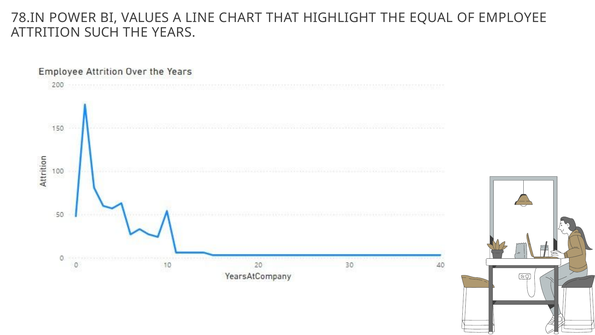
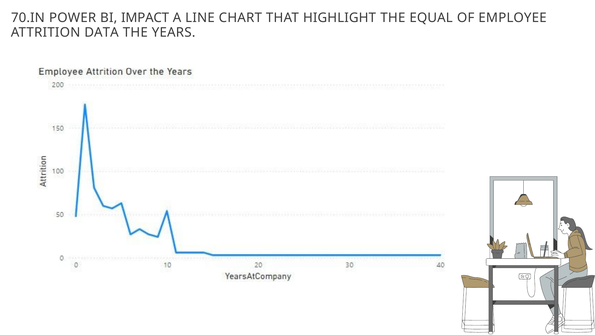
78.IN: 78.IN -> 70.IN (28, 18)
VALUES: VALUES -> IMPACT (145, 18)
SUCH: SUCH -> DATA (102, 32)
